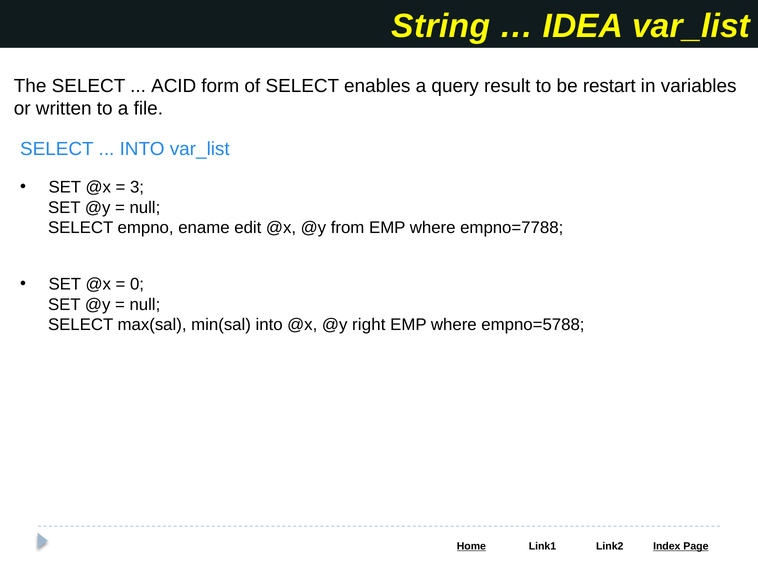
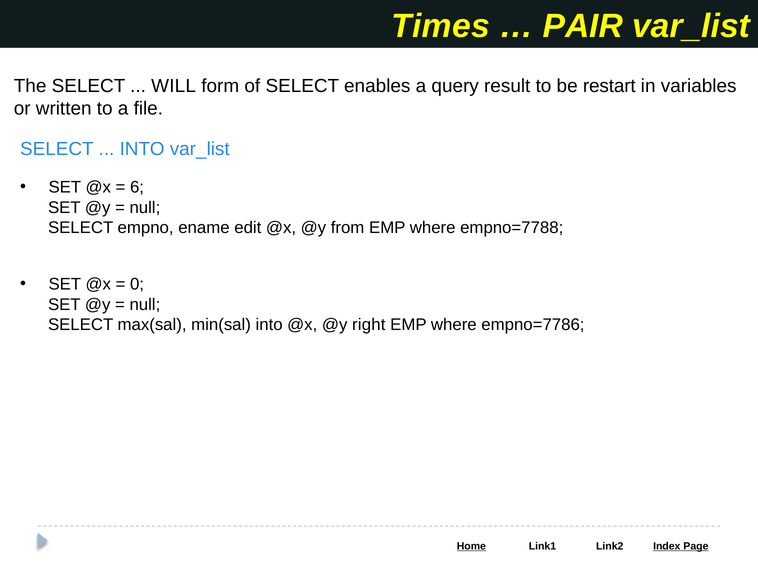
String: String -> Times (441, 26)
IDEA: IDEA -> PAIR (583, 26)
ACID: ACID -> WILL (174, 86)
3: 3 -> 6 (137, 188)
empno=5788: empno=5788 -> empno=7786 (533, 325)
